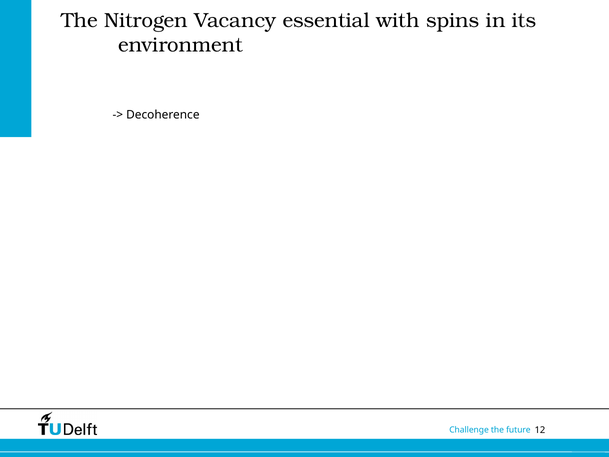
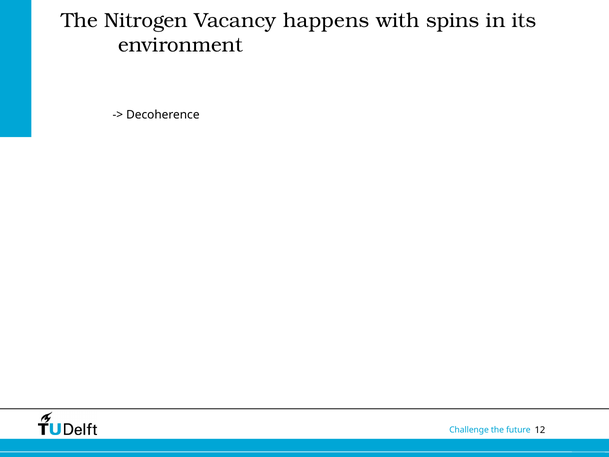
essential: essential -> happens (326, 21)
